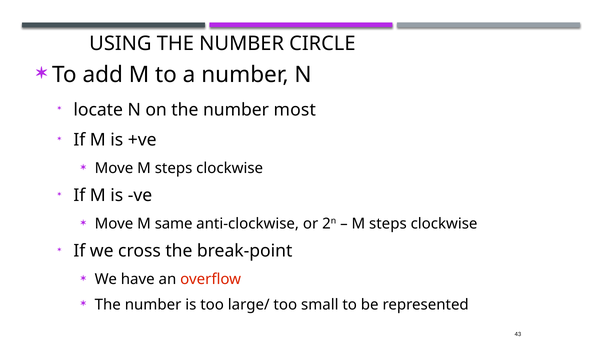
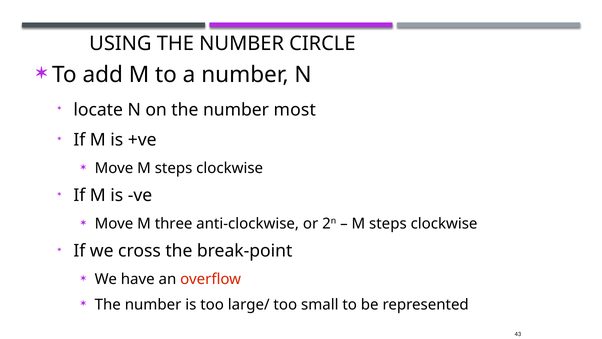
same: same -> three (174, 224)
